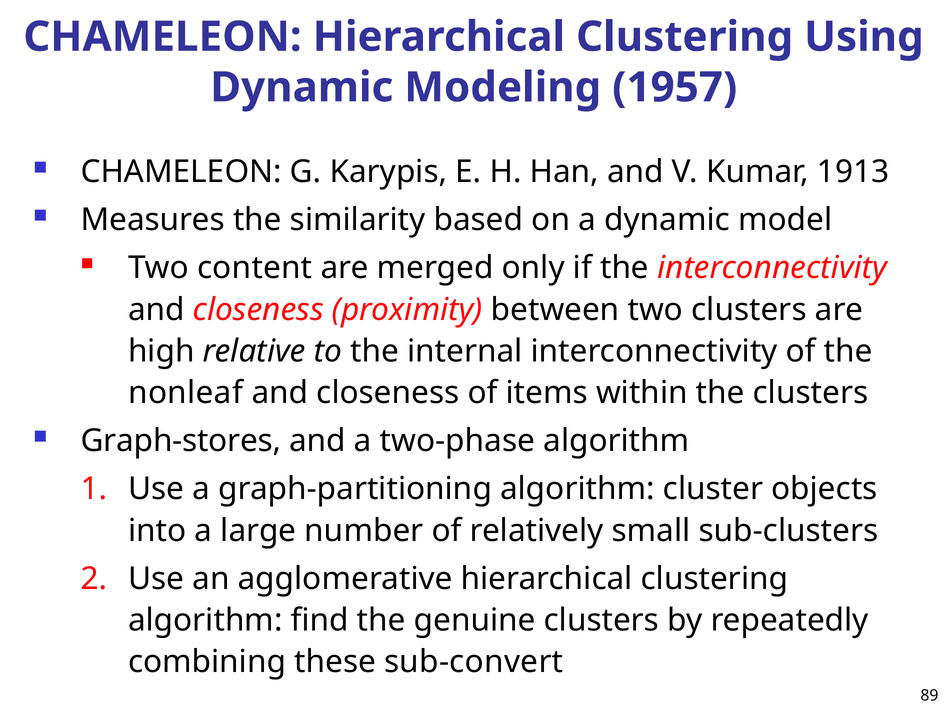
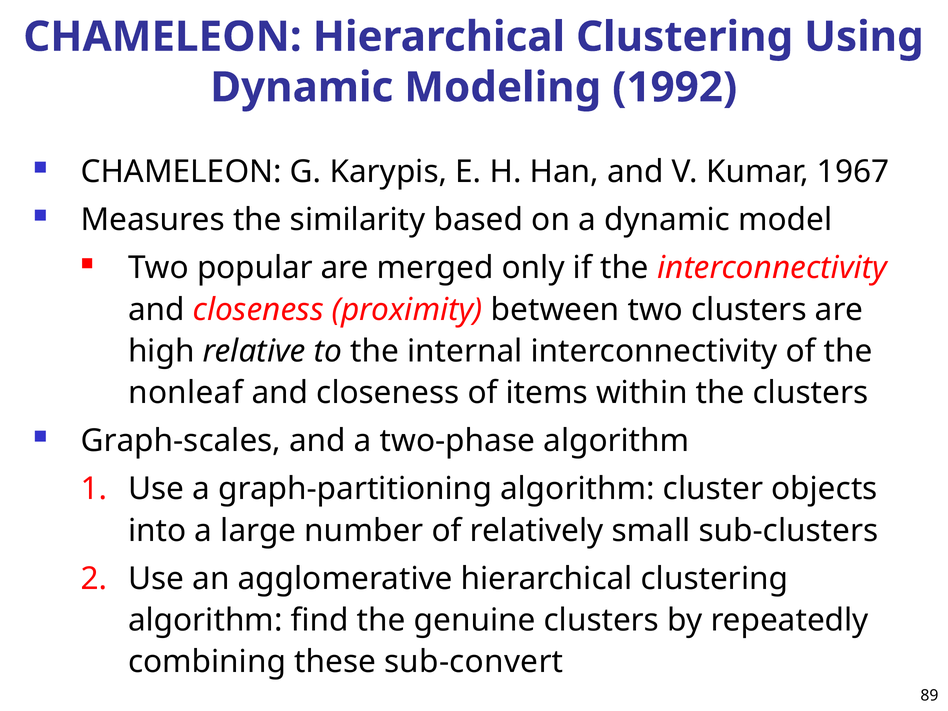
1957: 1957 -> 1992 (675, 87)
1913: 1913 -> 1967 (853, 172)
content: content -> popular (255, 268)
Graph-stores: Graph-stores -> Graph-scales (181, 441)
